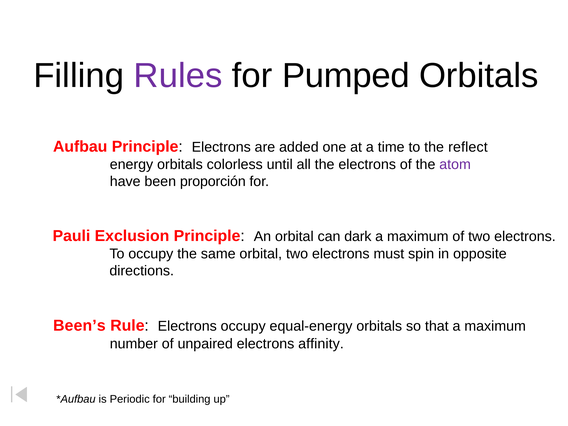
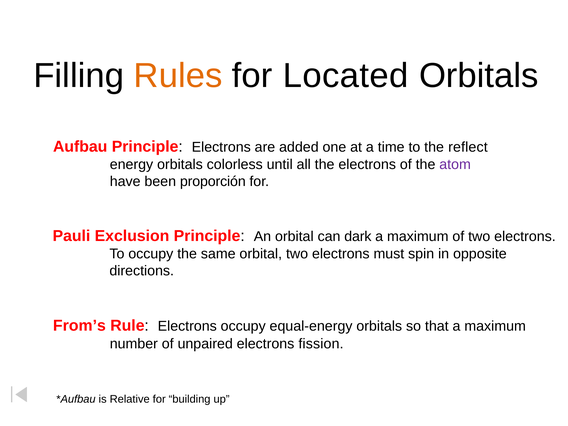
Rules colour: purple -> orange (178, 76)
Pumped: Pumped -> Located (346, 76)
Been’s: Been’s -> From’s (79, 326)
affinity: affinity -> fission (321, 344)
Periodic: Periodic -> Relative (130, 399)
